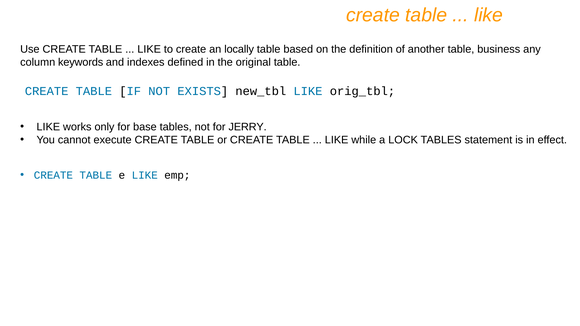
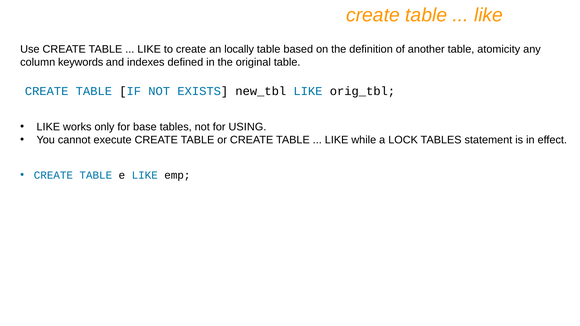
business: business -> atomicity (499, 49)
JERRY: JERRY -> USING (247, 127)
